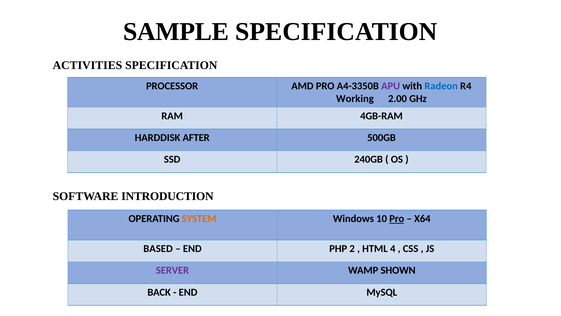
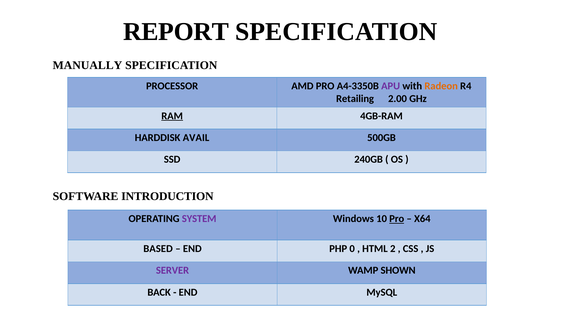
SAMPLE: SAMPLE -> REPORT (176, 32)
ACTIVITIES: ACTIVITIES -> MANUALLY (87, 65)
Radeon colour: blue -> orange (441, 86)
Working: Working -> Retailing (355, 99)
RAM underline: none -> present (172, 116)
AFTER: AFTER -> AVAIL (196, 138)
SYSTEM colour: orange -> purple (199, 218)
2: 2 -> 0 (352, 248)
4: 4 -> 2 (393, 248)
